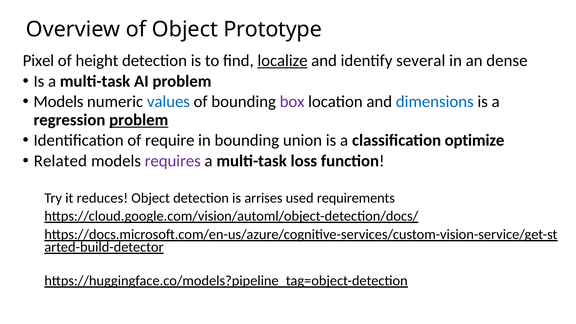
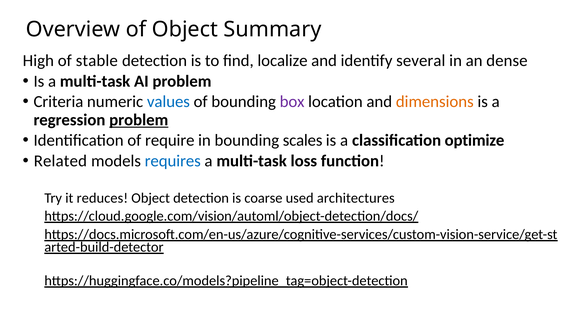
Prototype: Prototype -> Summary (273, 29)
Pixel: Pixel -> High (38, 61)
height: height -> stable (97, 61)
localize underline: present -> none (282, 61)
Models: Models -> Criteria (58, 102)
dimensions colour: blue -> orange (435, 102)
union: union -> scales (303, 140)
requires colour: purple -> blue (173, 161)
arrises: arrises -> coarse (263, 198)
requirements: requirements -> architectures (356, 198)
